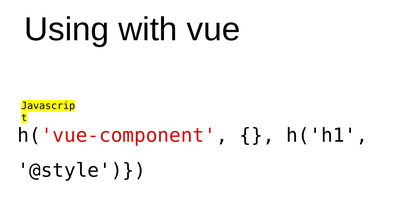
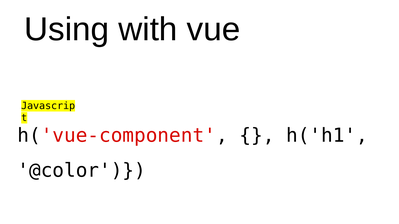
@style: @style -> @color (82, 171)
